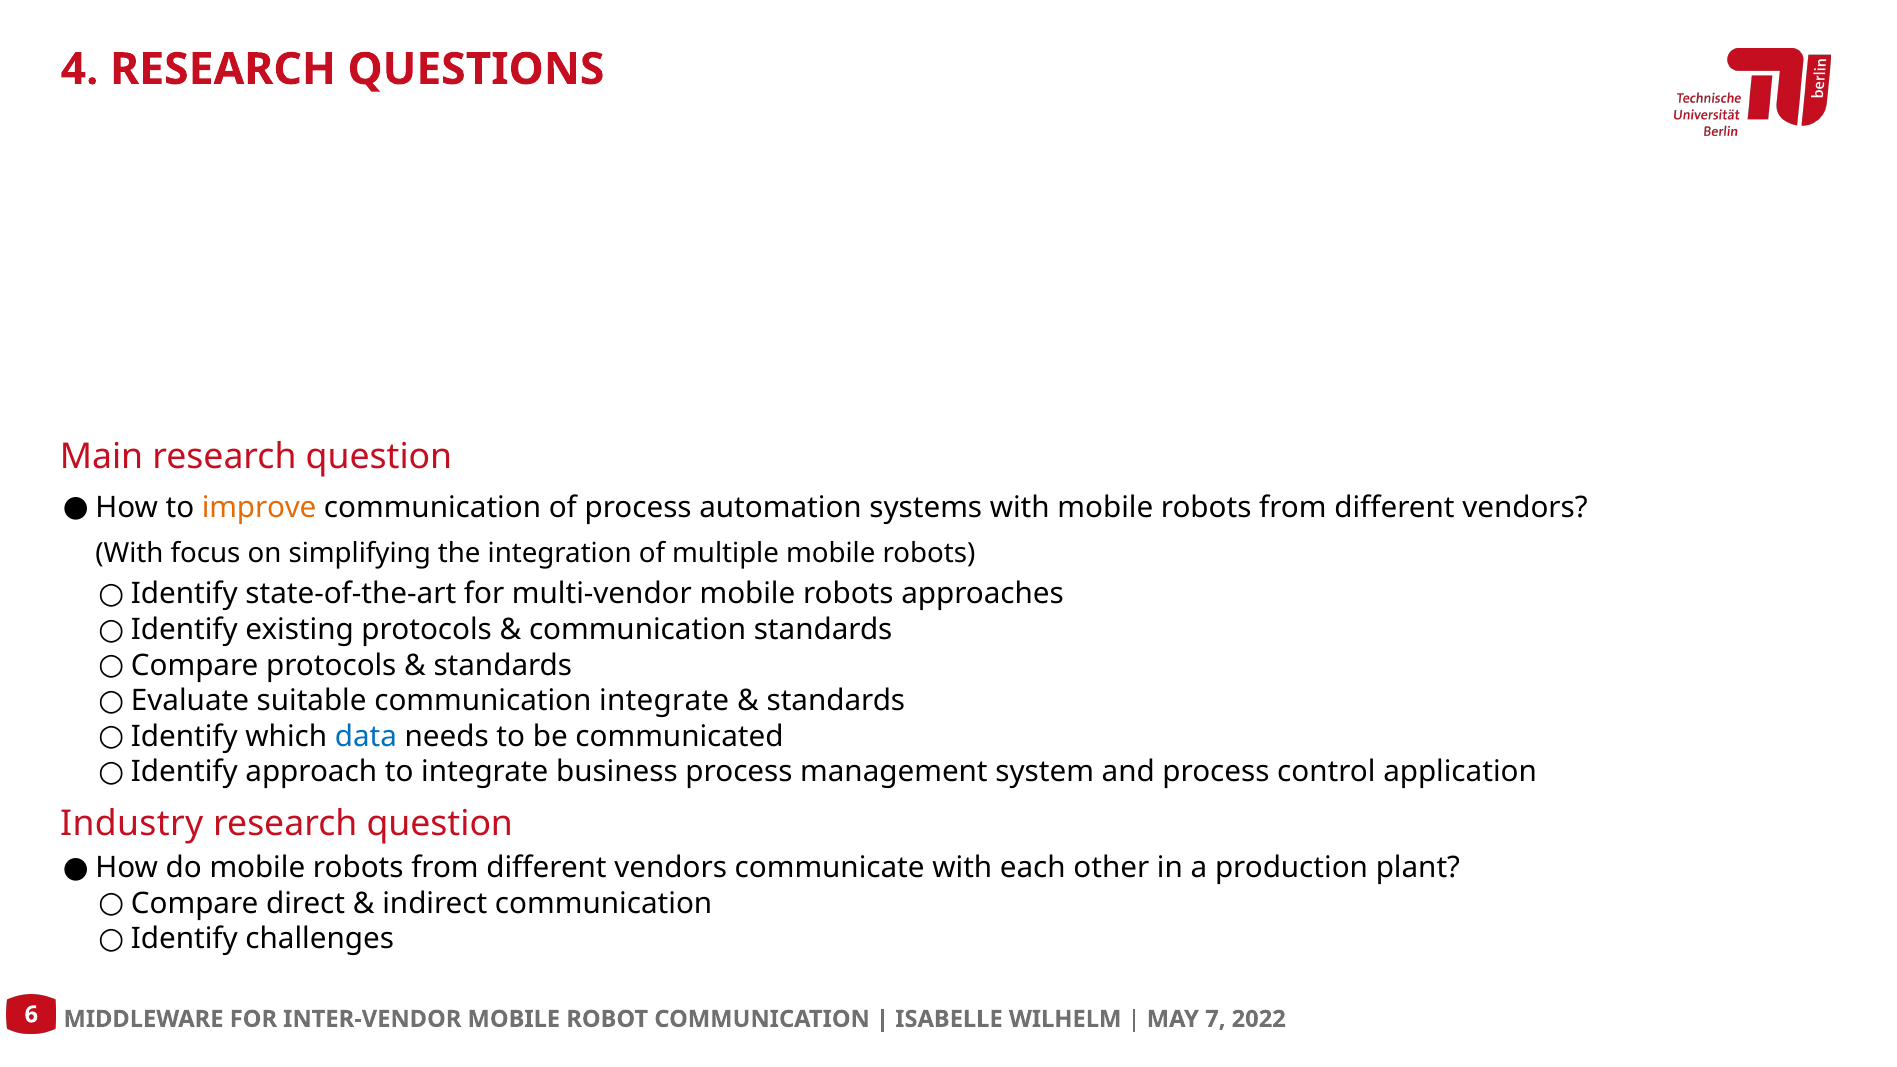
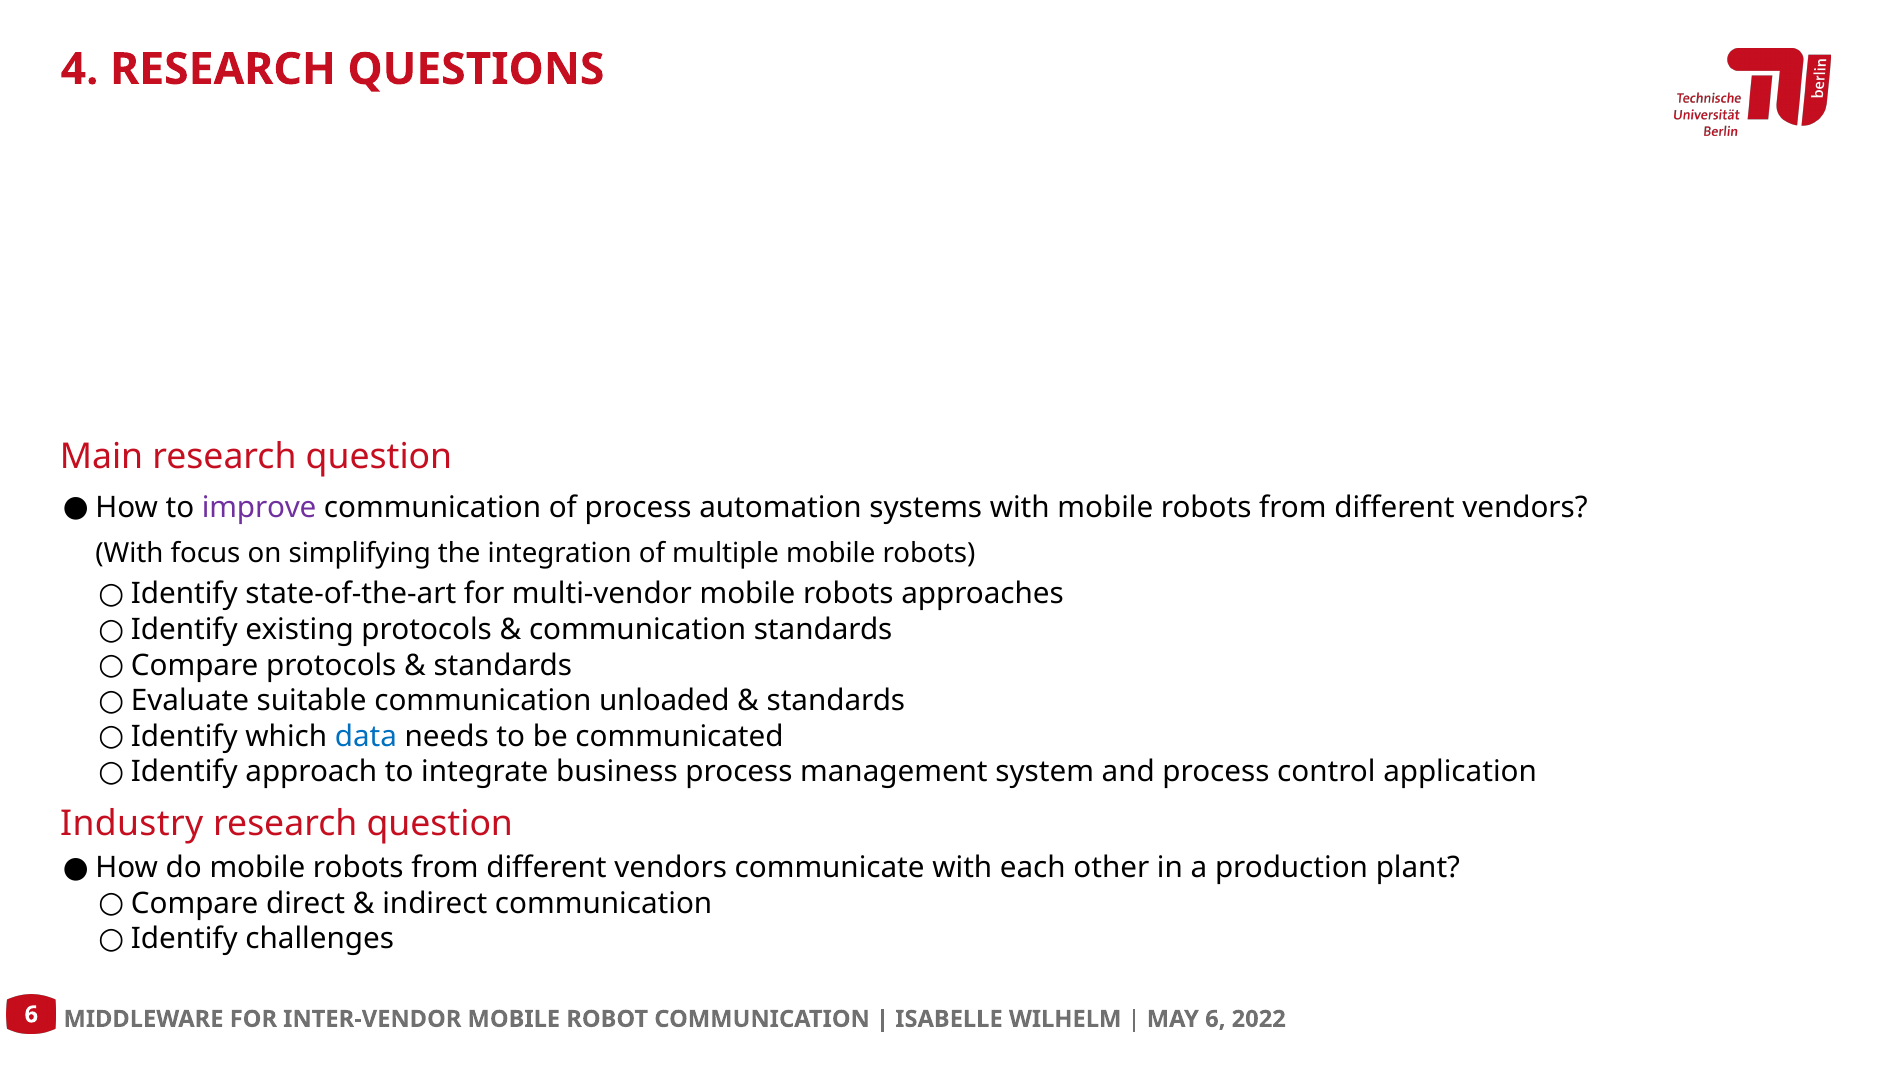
improve colour: orange -> purple (259, 508)
communication integrate: integrate -> unloaded (664, 701)
7: 7 -> 6 (1215, 1019)
